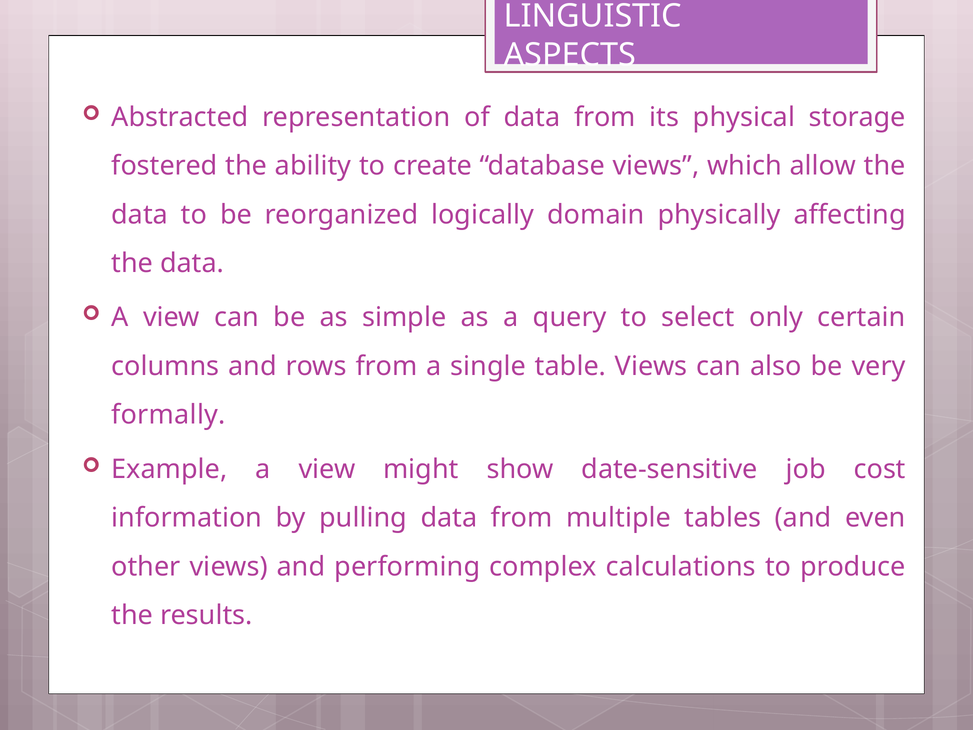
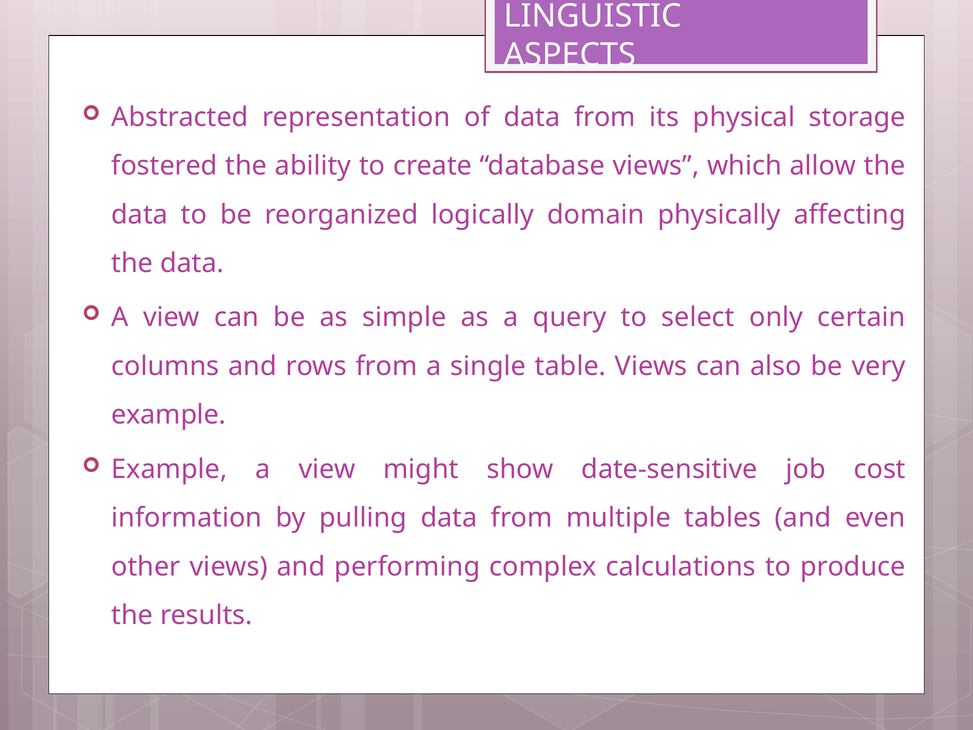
formally: formally -> example (169, 415)
